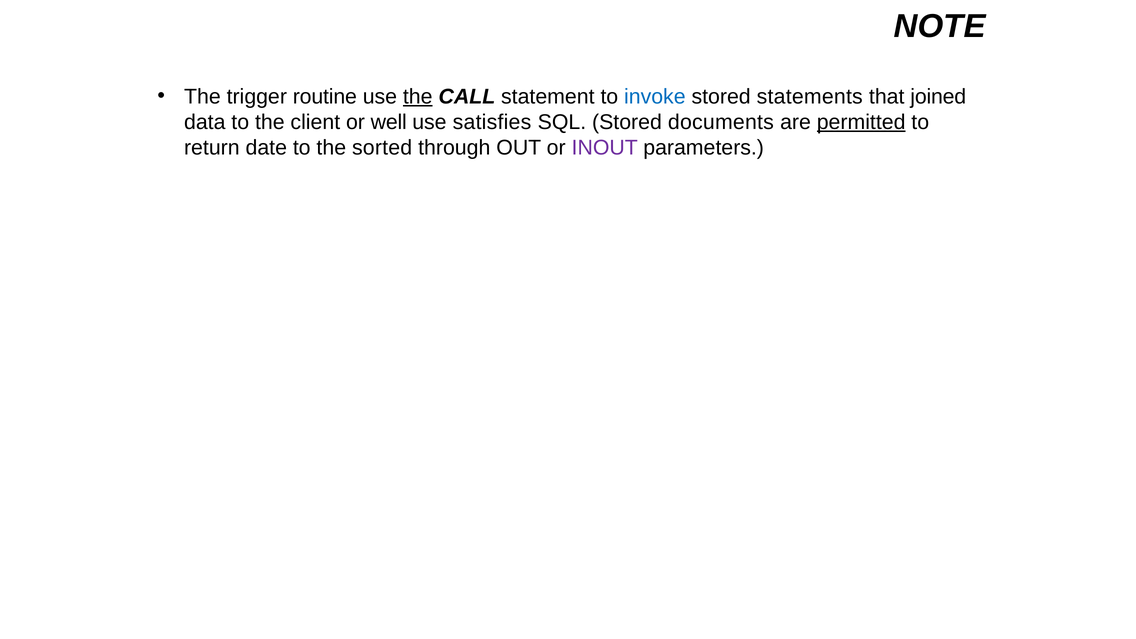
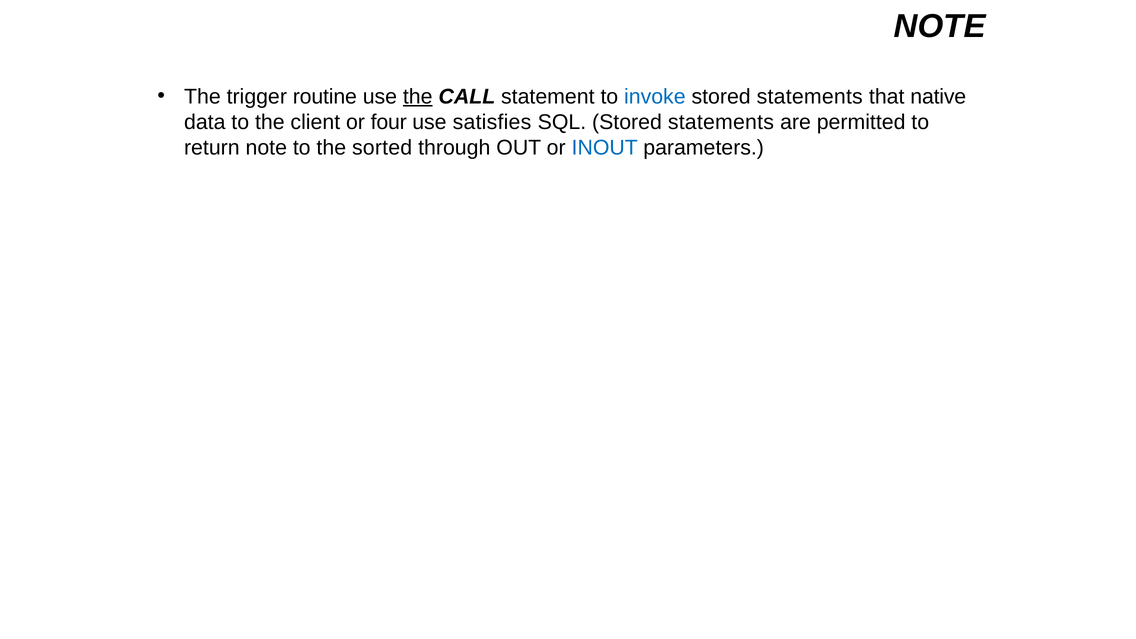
joined: joined -> native (938, 97)
well: well -> four (389, 122)
SQL Stored documents: documents -> statements (721, 122)
permitted underline: present -> none (861, 122)
return date: date -> note (266, 148)
INOUT colour: purple -> blue (605, 148)
